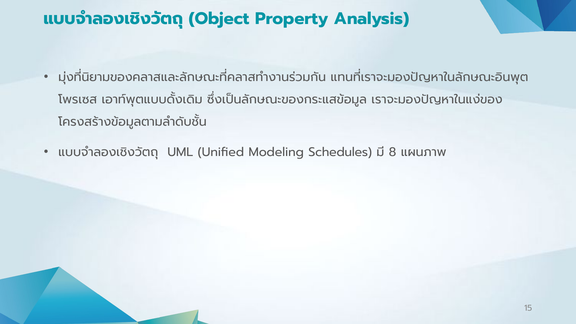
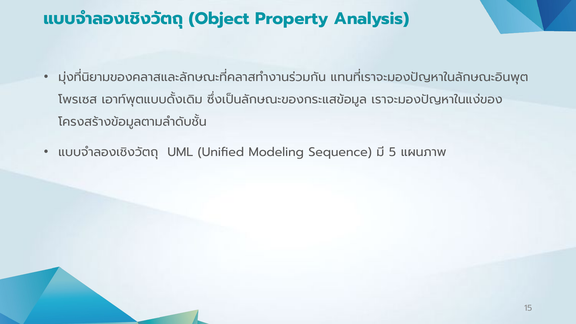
Schedules: Schedules -> Sequence (340, 152)
8: 8 -> 5 (392, 152)
